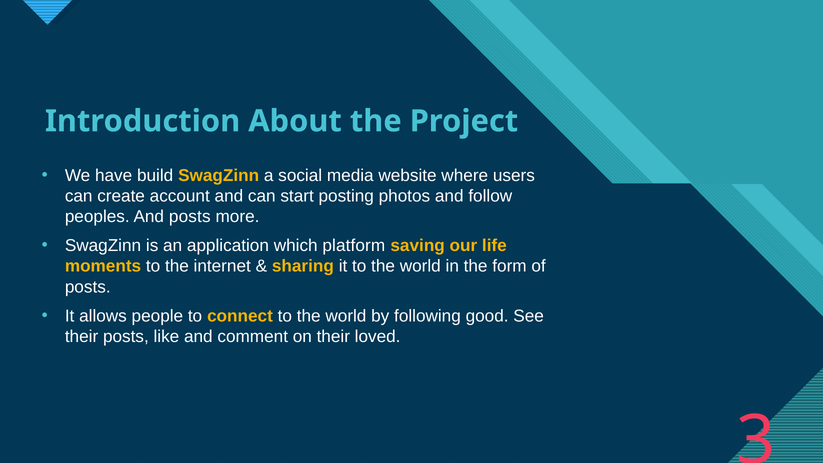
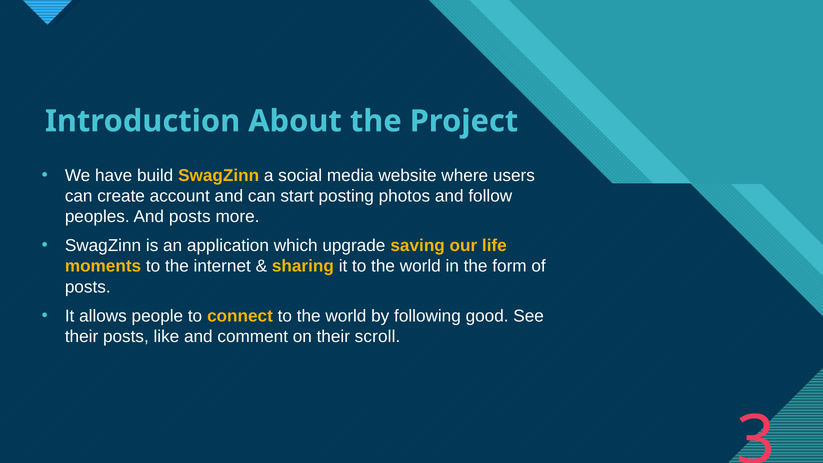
platform: platform -> upgrade (354, 246)
loved: loved -> scroll (378, 337)
